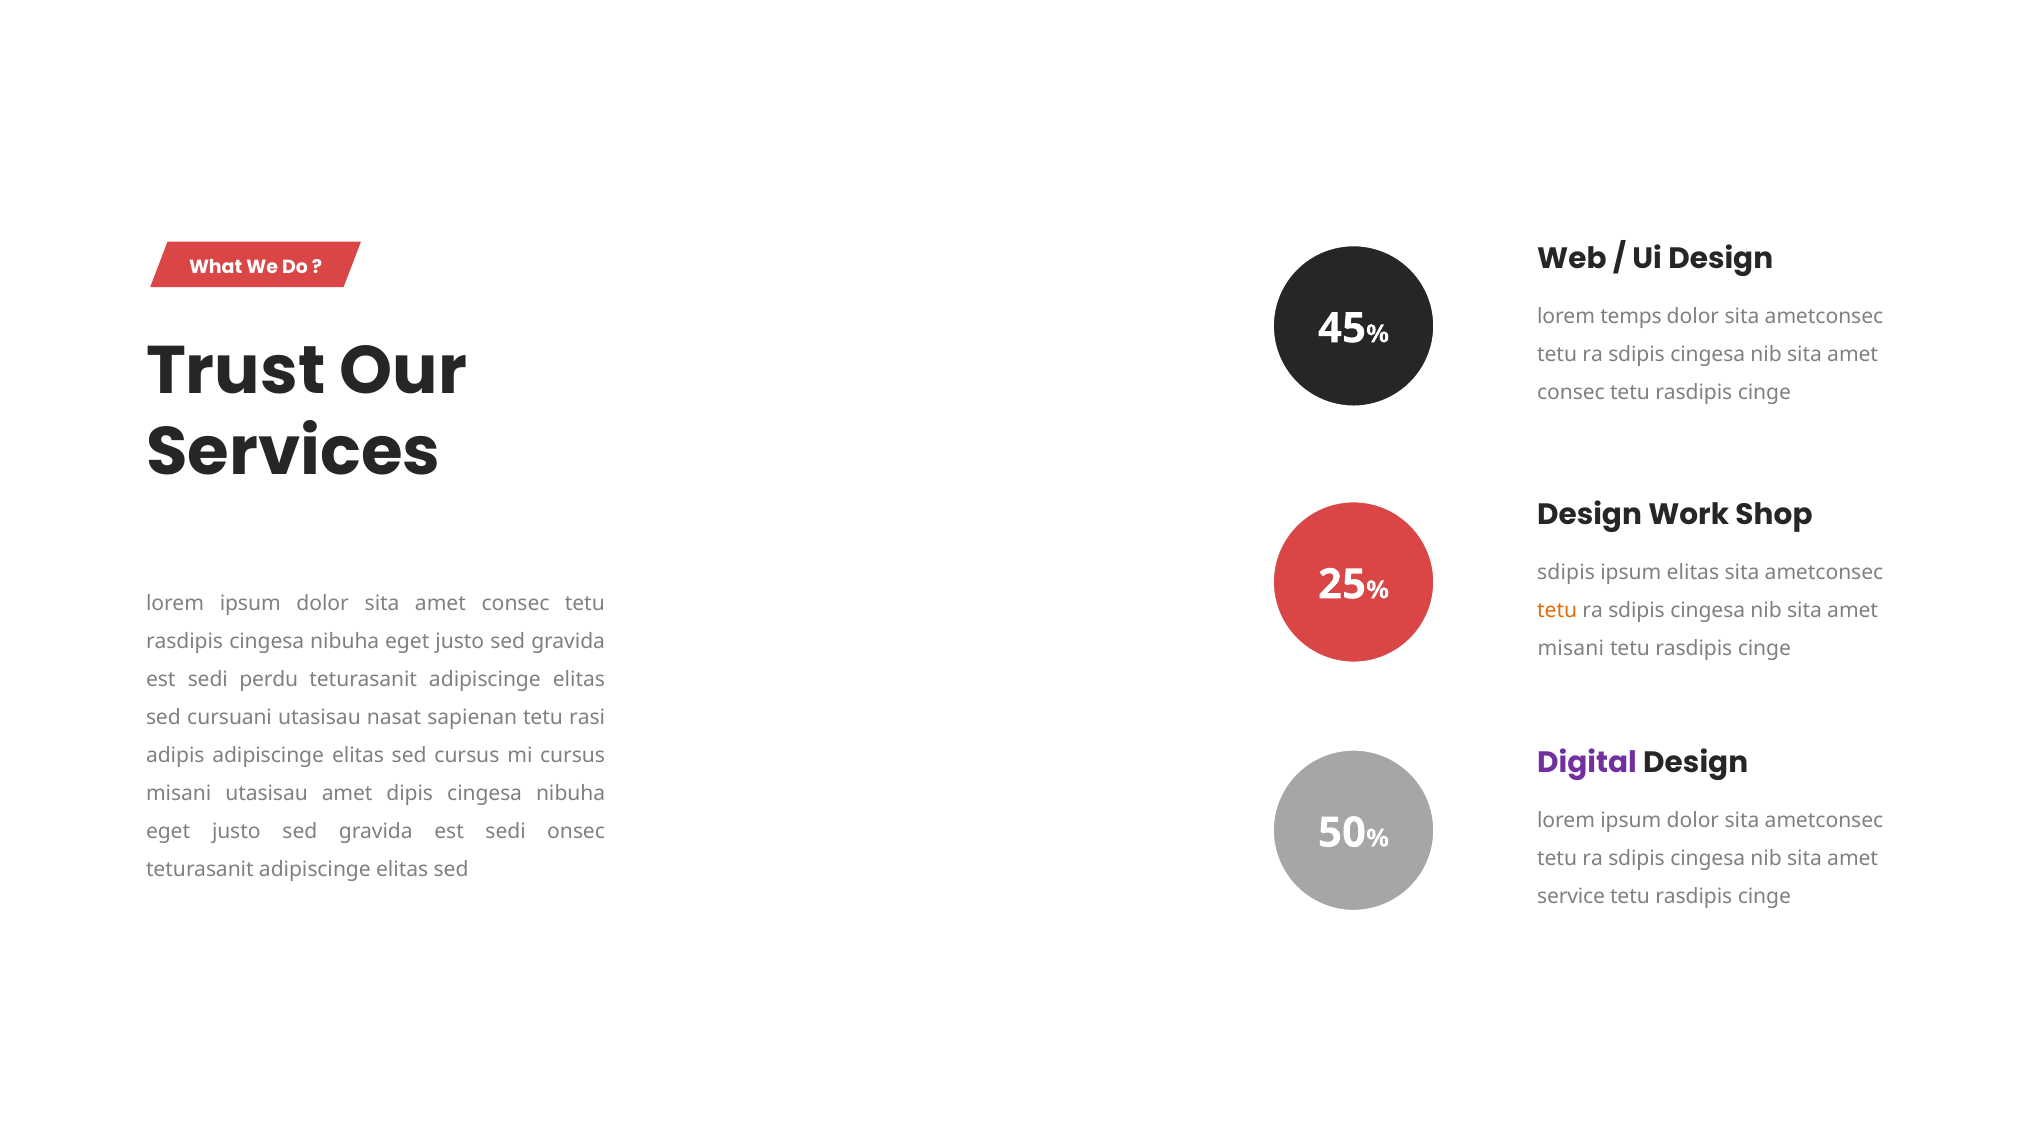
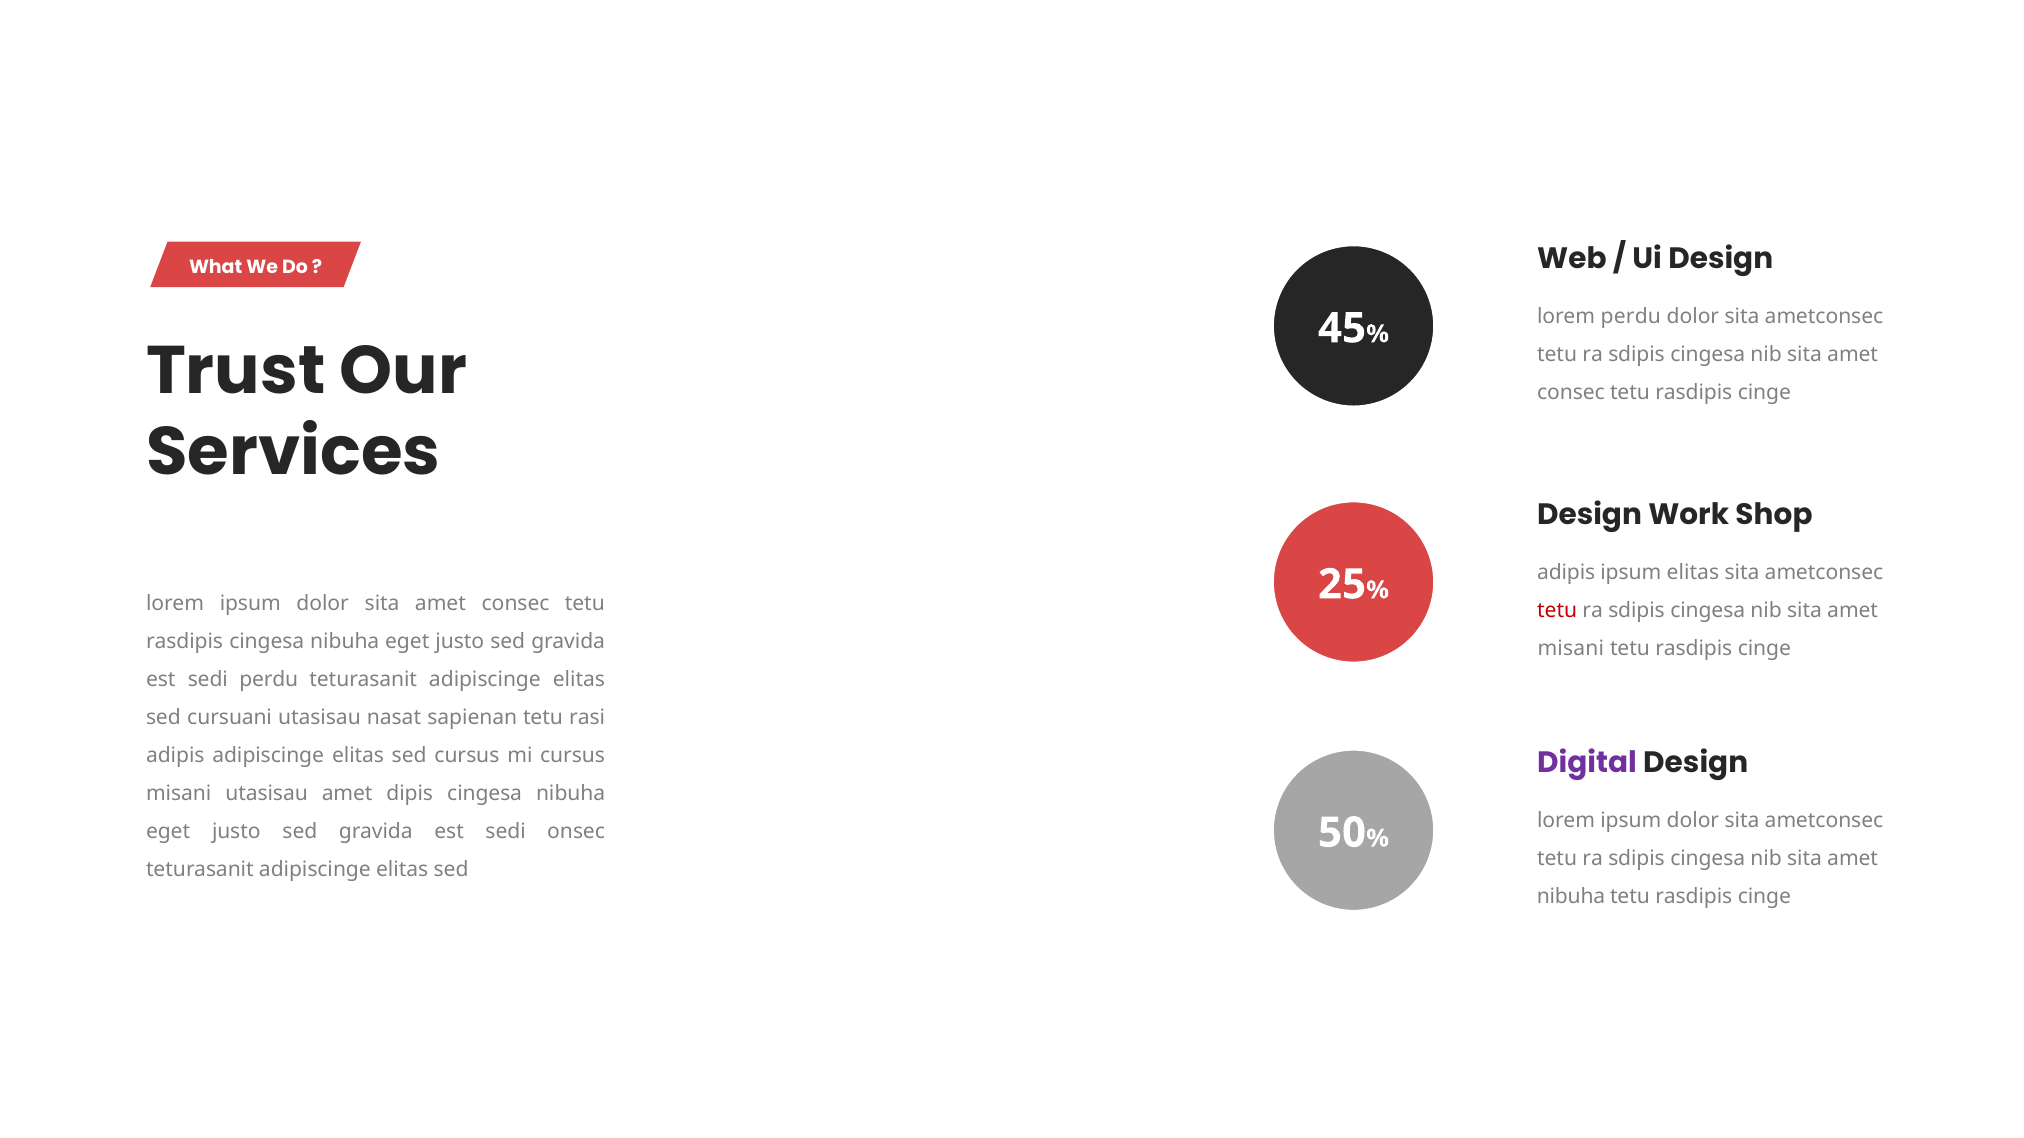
lorem temps: temps -> perdu (1631, 317)
sdipis: sdipis -> adipis (1566, 573)
tetu colour: orange -> red (1557, 611)
service: service -> nibuha (1571, 897)
